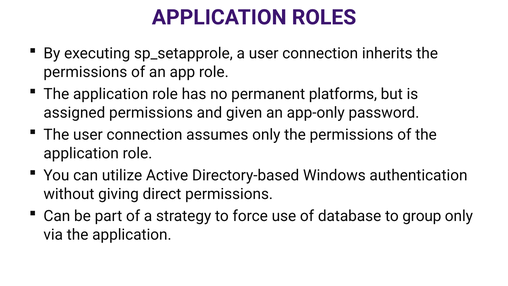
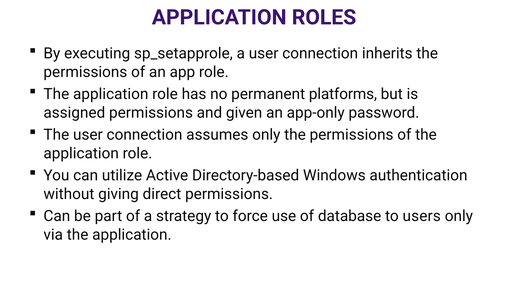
group: group -> users (422, 216)
